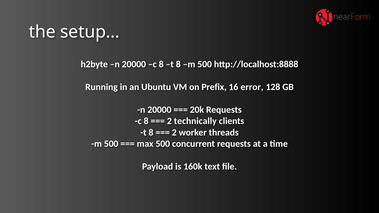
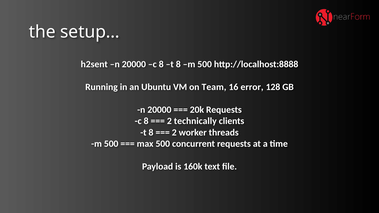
h2byte: h2byte -> h2sent (94, 64)
Prefix: Prefix -> Team (214, 87)
